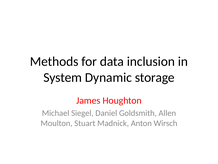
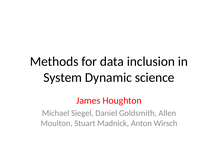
storage: storage -> science (155, 77)
